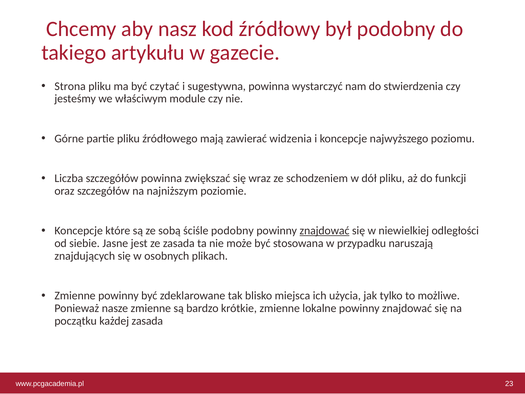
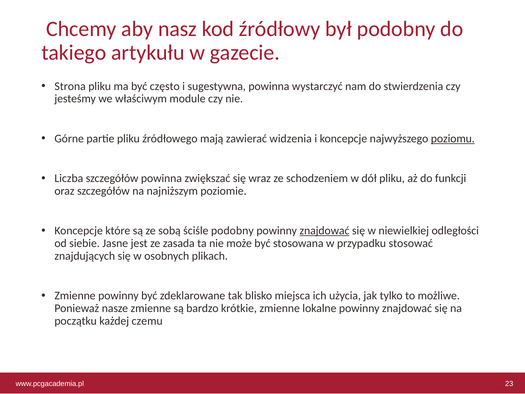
czytać: czytać -> często (165, 86)
poziomu underline: none -> present (453, 138)
naruszają: naruszają -> stosować (411, 243)
każdej zasada: zasada -> czemu (147, 321)
